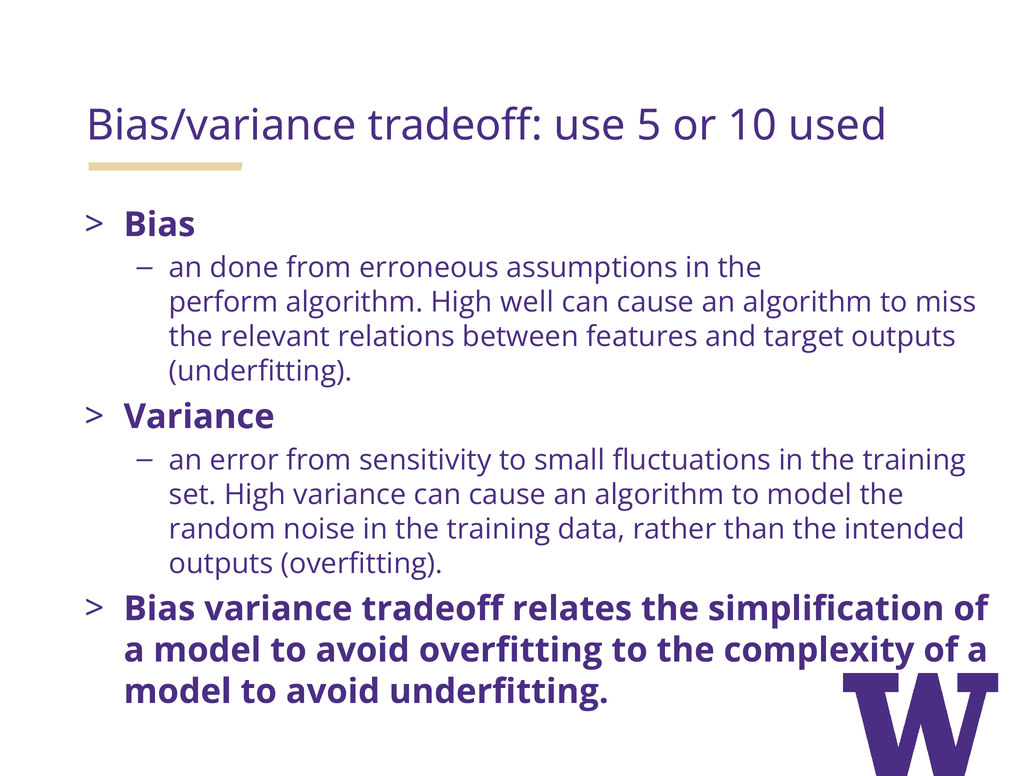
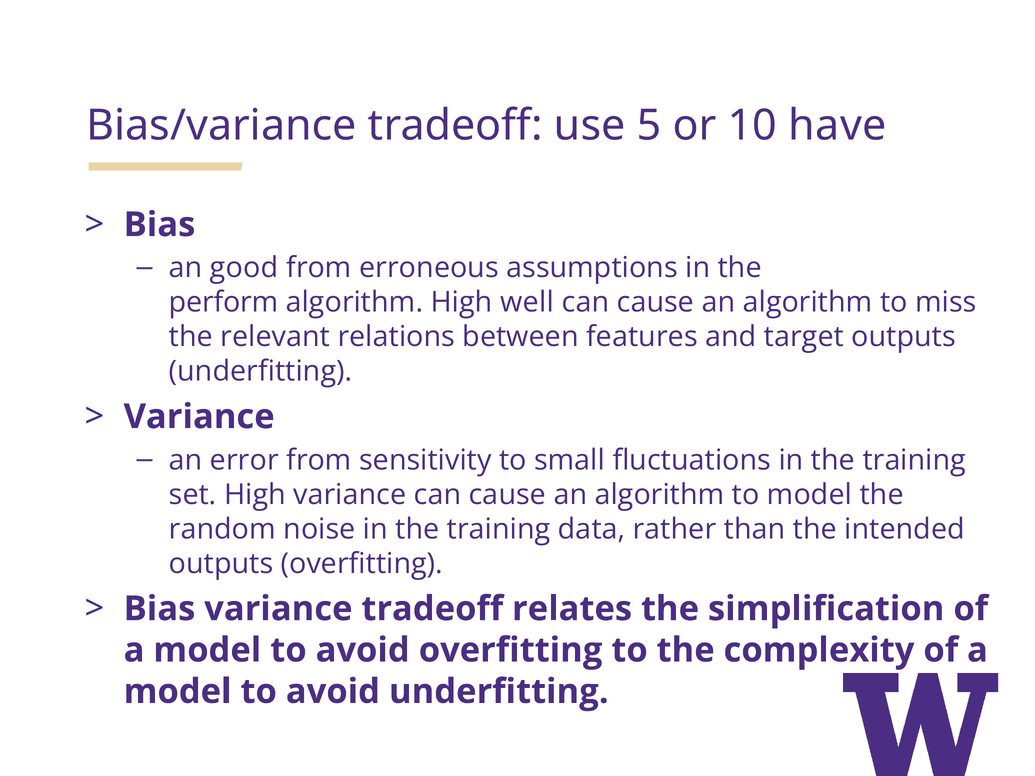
used: used -> have (838, 126)
done: done -> good (244, 268)
